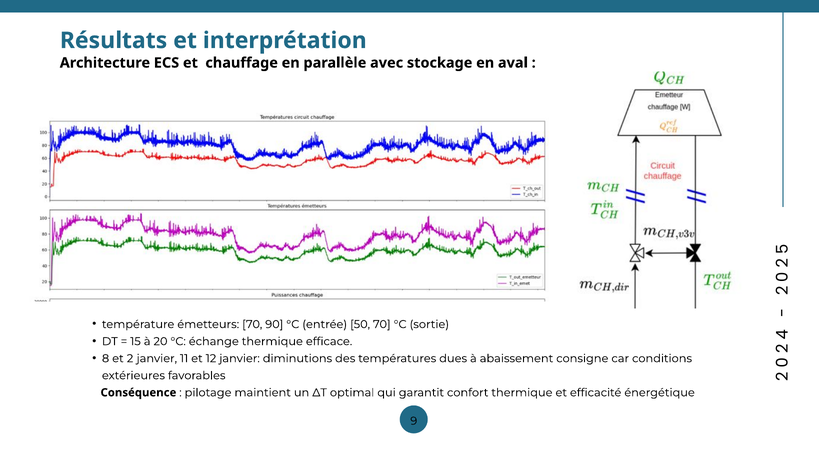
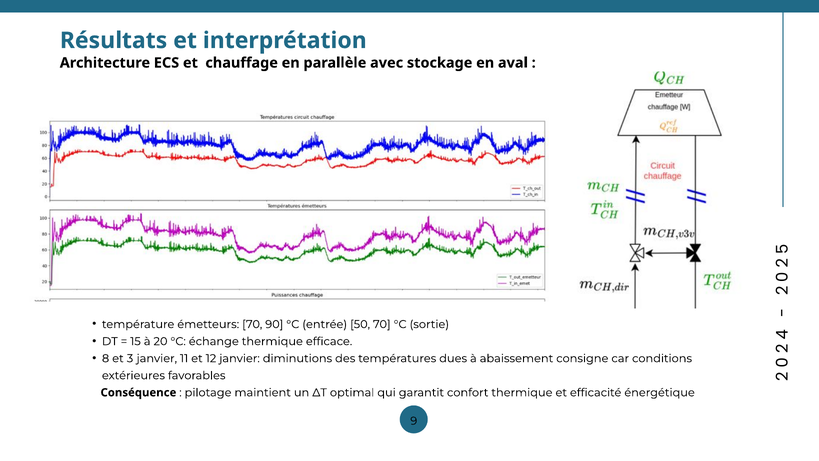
et 2: 2 -> 3 (130, 358)
